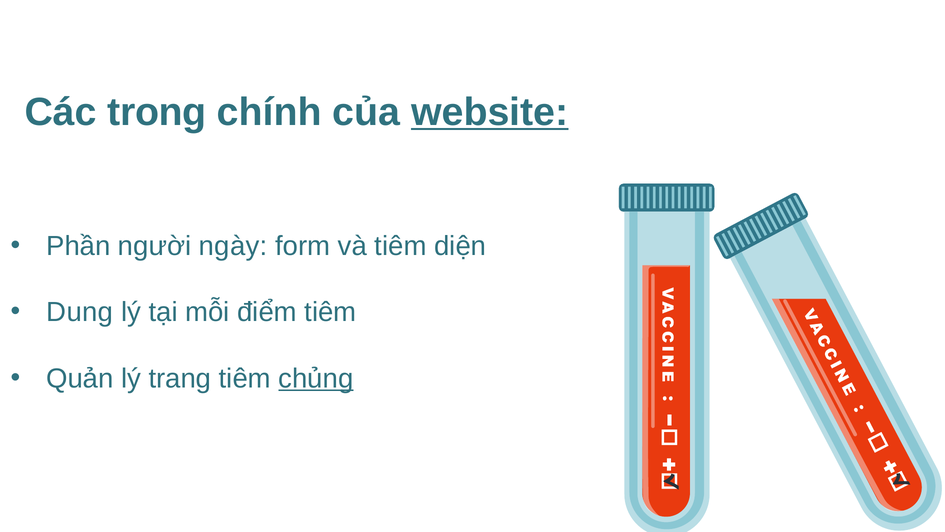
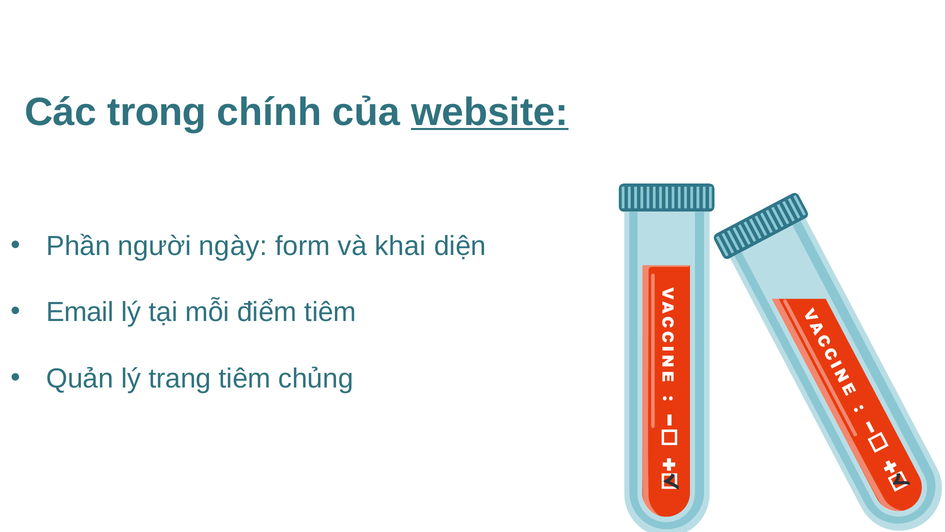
và tiêm: tiêm -> khai (400, 246)
Dung: Dung -> Email (80, 312)
chủng underline: present -> none (316, 378)
